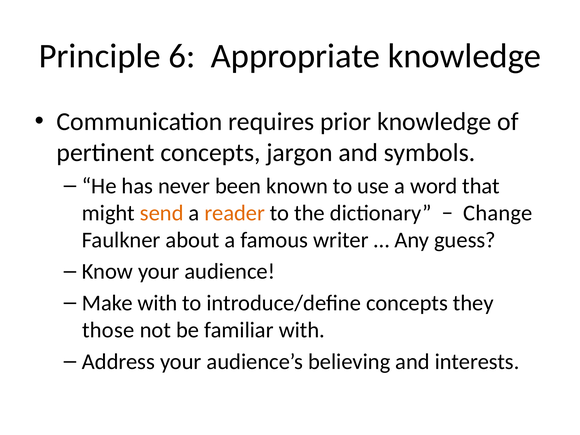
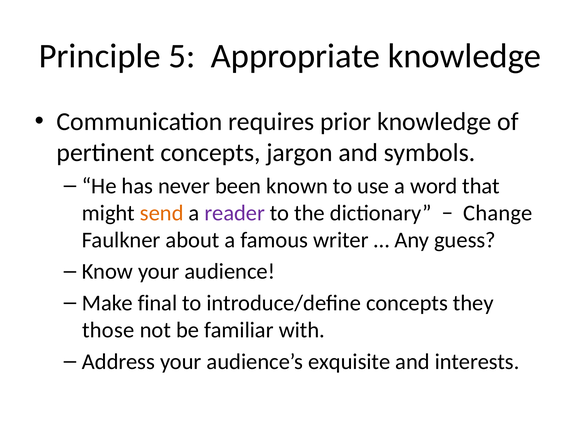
6: 6 -> 5 (182, 56)
reader colour: orange -> purple (235, 213)
Make with: with -> final (157, 303)
believing: believing -> exquisite (349, 362)
